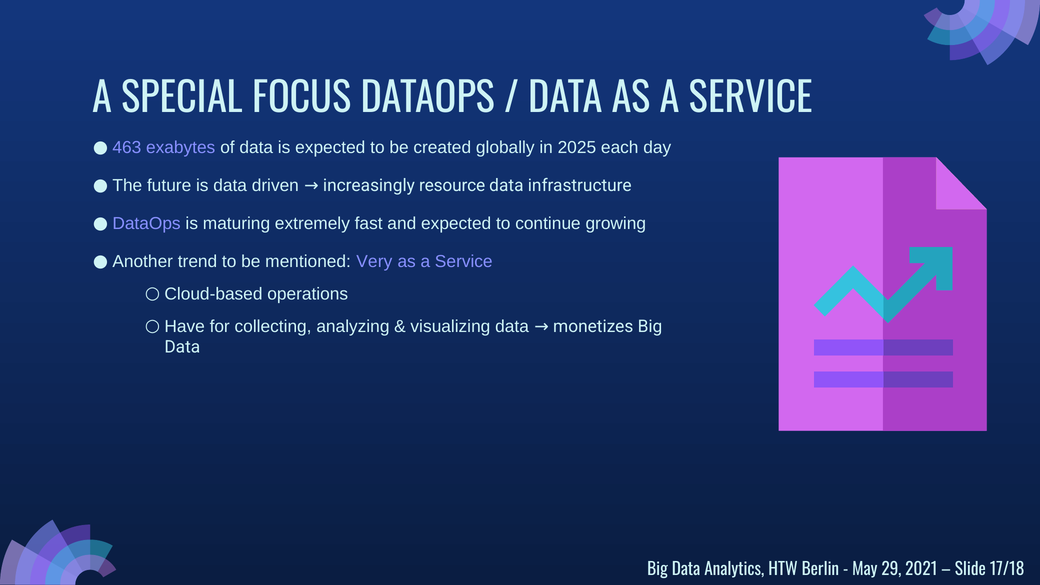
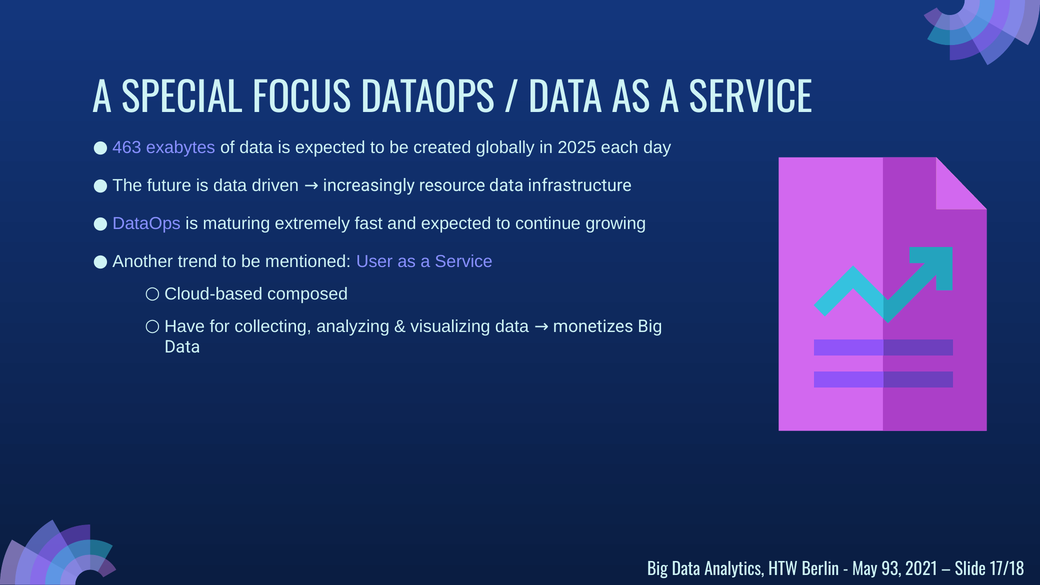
Very: Very -> User (374, 262)
operations: operations -> composed (308, 294)
29: 29 -> 93 (891, 570)
